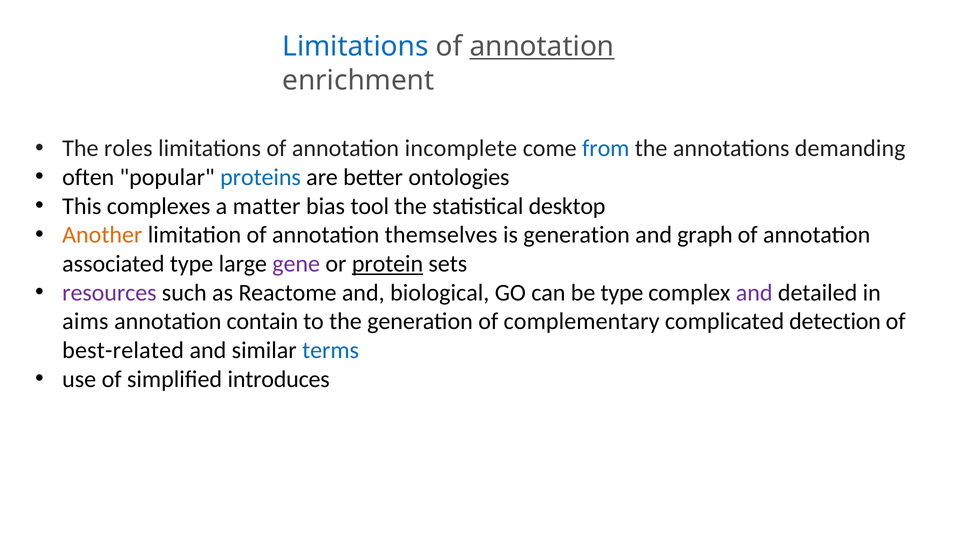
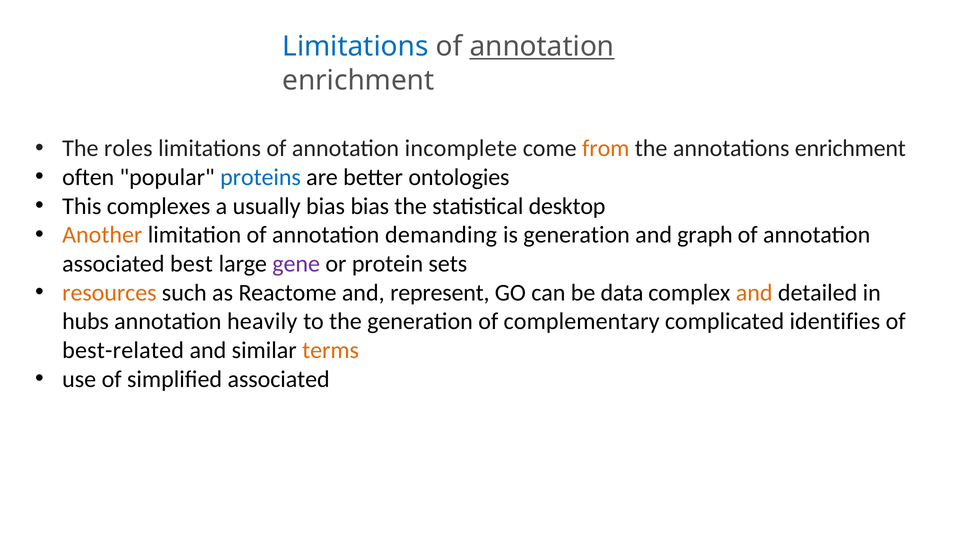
from colour: blue -> orange (606, 148)
annotations demanding: demanding -> enrichment (850, 148)
matter: matter -> usually (267, 206)
bias tool: tool -> bias (370, 206)
themselves: themselves -> demanding (441, 235)
associated type: type -> best (191, 264)
protein underline: present -> none (388, 264)
resources colour: purple -> orange (109, 293)
biological: biological -> represent (440, 293)
be type: type -> data (622, 293)
and colour: purple -> orange (754, 293)
aims: aims -> hubs (86, 322)
contain: contain -> heavily (262, 322)
detection: detection -> identifies (835, 322)
terms colour: blue -> orange (331, 350)
simplified introduces: introduces -> associated (279, 379)
